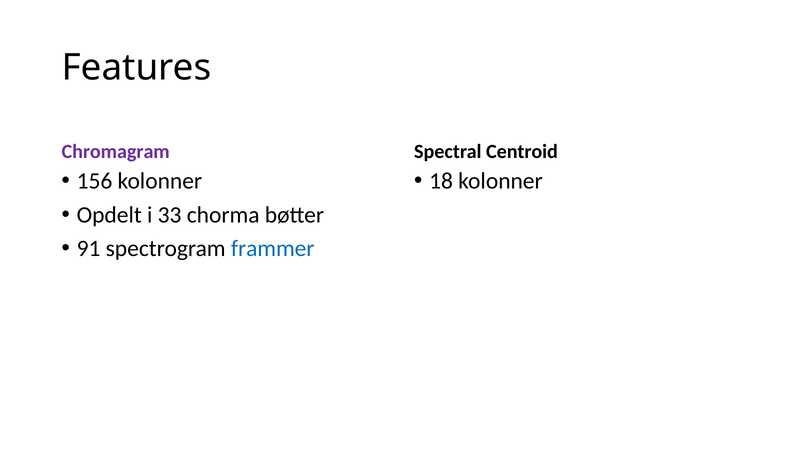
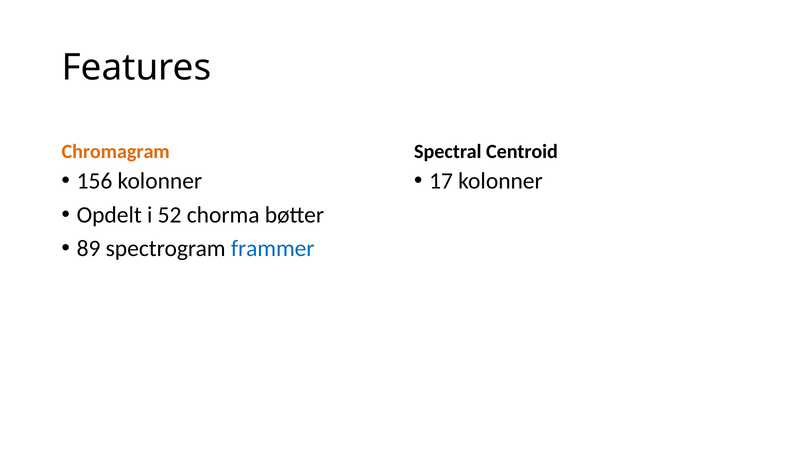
Chromagram colour: purple -> orange (116, 152)
18: 18 -> 17 (441, 181)
33: 33 -> 52 (170, 215)
91: 91 -> 89 (89, 249)
